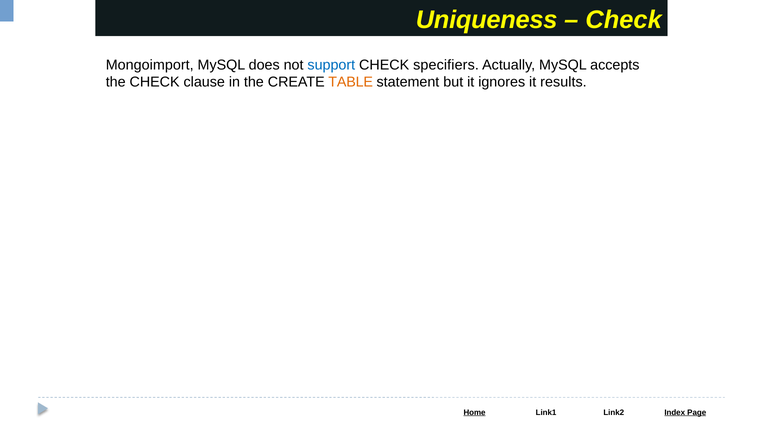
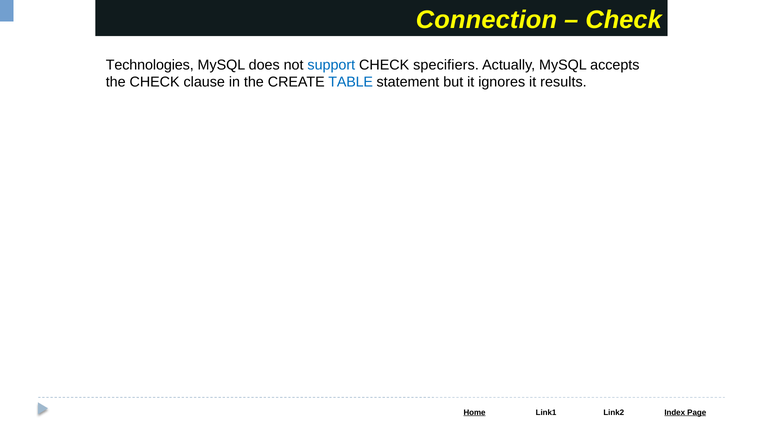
Uniqueness: Uniqueness -> Connection (486, 20)
Mongoimport: Mongoimport -> Technologies (150, 65)
TABLE colour: orange -> blue (351, 82)
